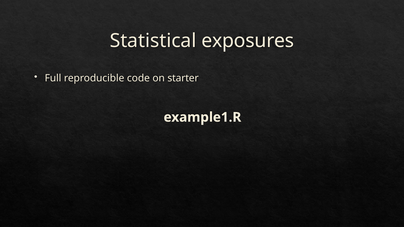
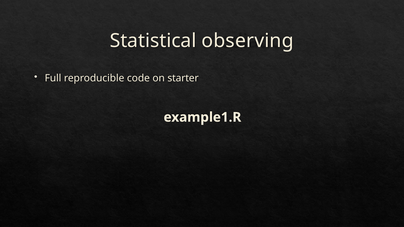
exposures: exposures -> observing (248, 41)
